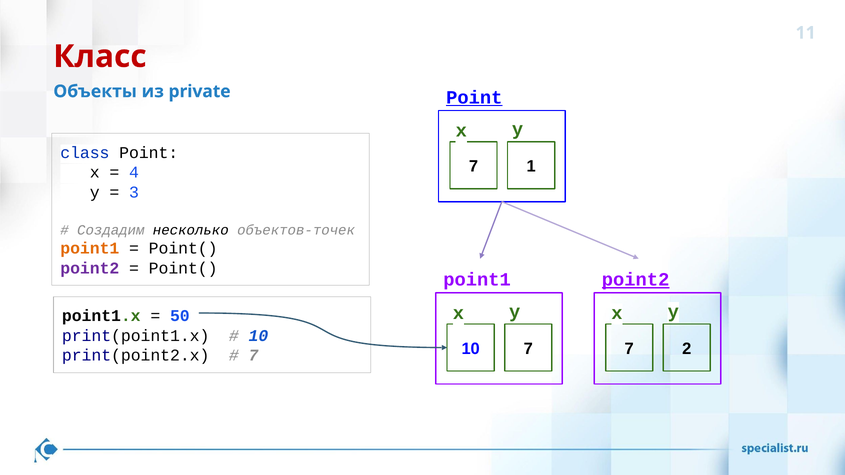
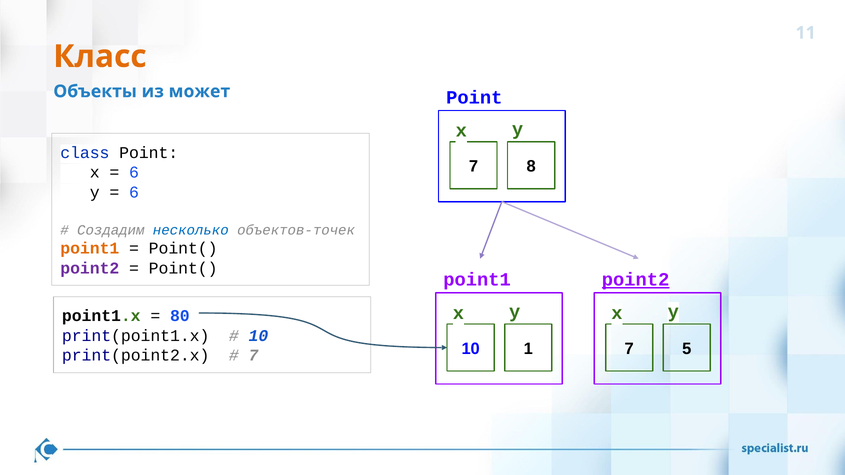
Класс colour: red -> orange (100, 57)
private: private -> может (199, 91)
Point underline: present -> none (474, 98)
1: 1 -> 8 (531, 167)
4: 4 -> 6 (134, 173)
3: 3 -> 6 (134, 192)
несколько colour: black -> blue (191, 230)
50: 50 -> 80 (180, 316)
10 7: 7 -> 1 (528, 349)
2: 2 -> 5 (687, 349)
